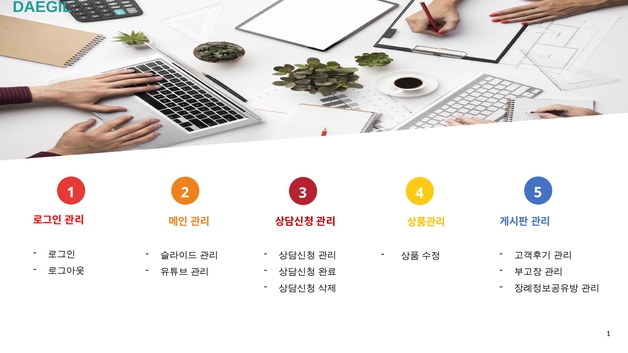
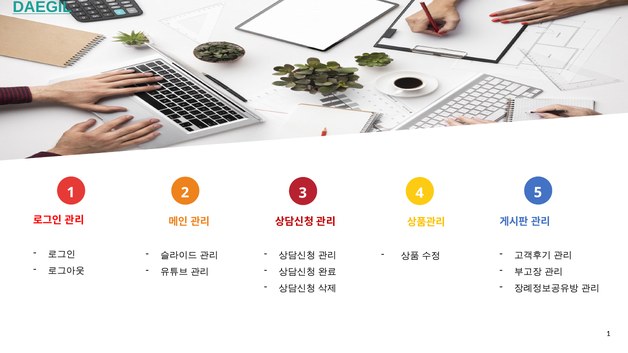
DAEGIL underline: none -> present (42, 7)
